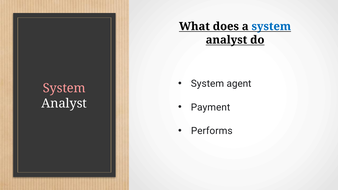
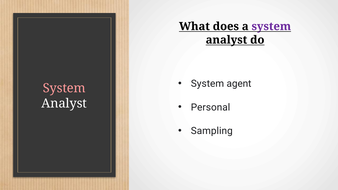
system colour: blue -> purple (271, 26)
Payment: Payment -> Personal (211, 107)
Performs: Performs -> Sampling (212, 131)
